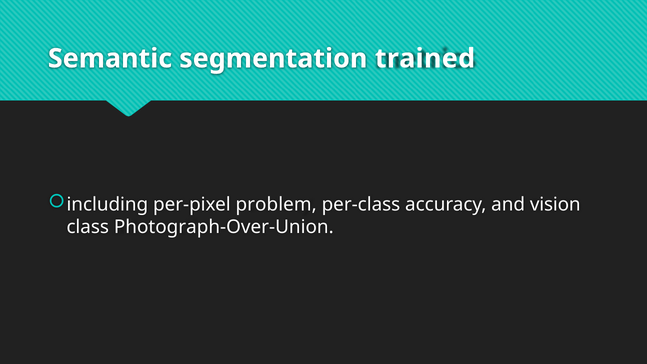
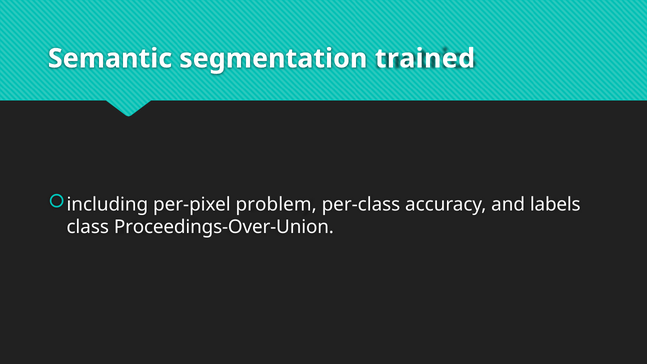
vision: vision -> labels (555, 204)
Photograph-Over-Union: Photograph-Over-Union -> Proceedings-Over-Union (224, 227)
